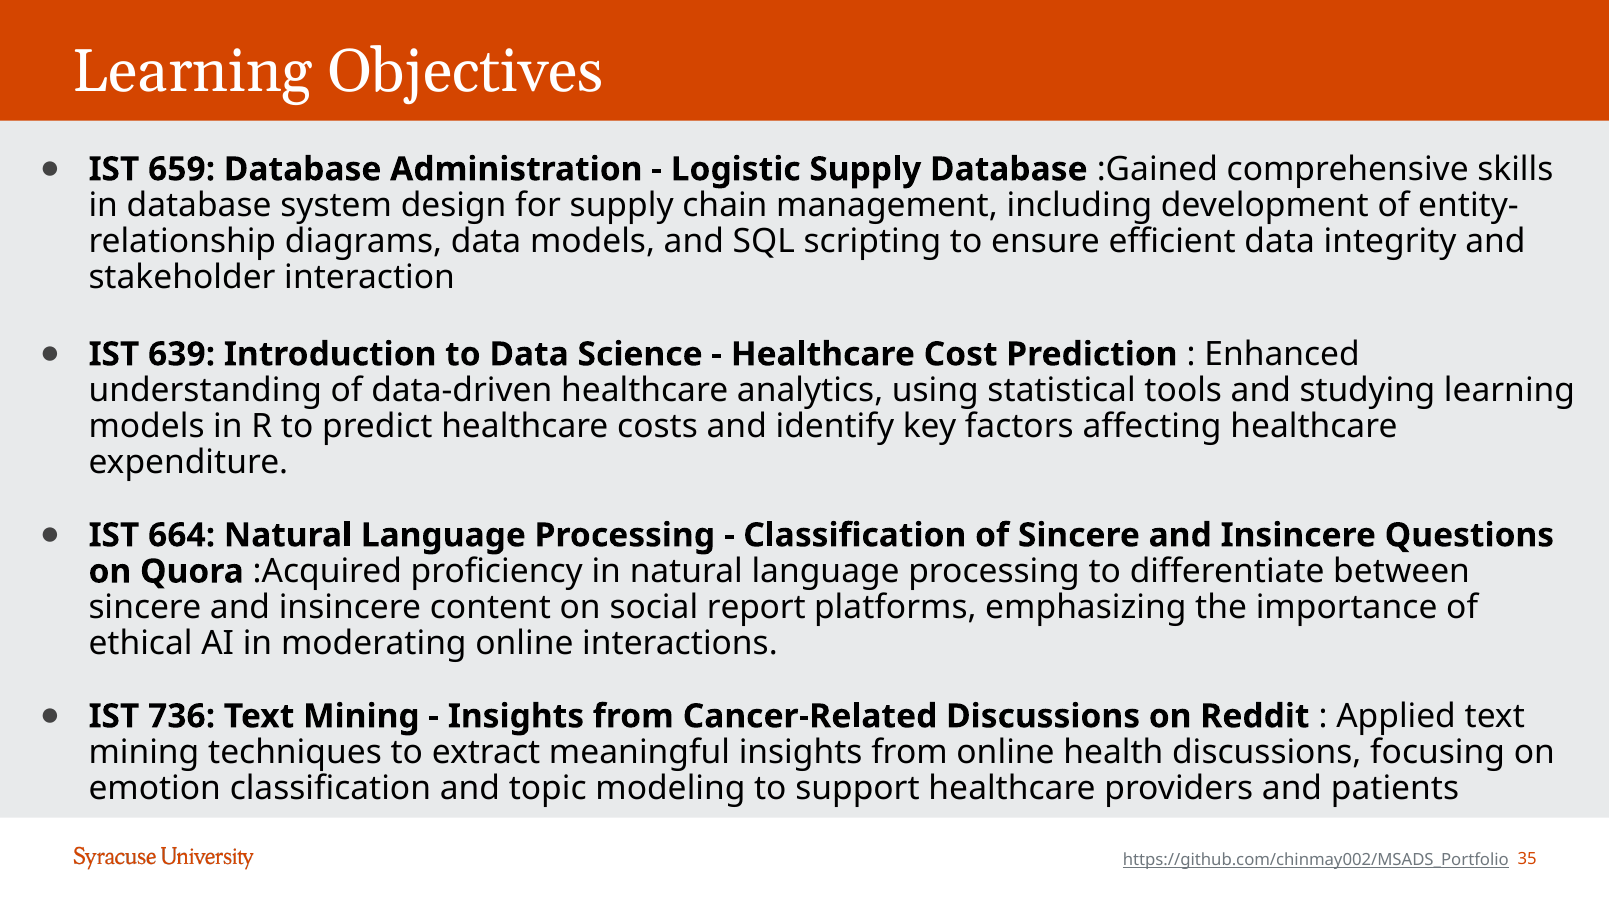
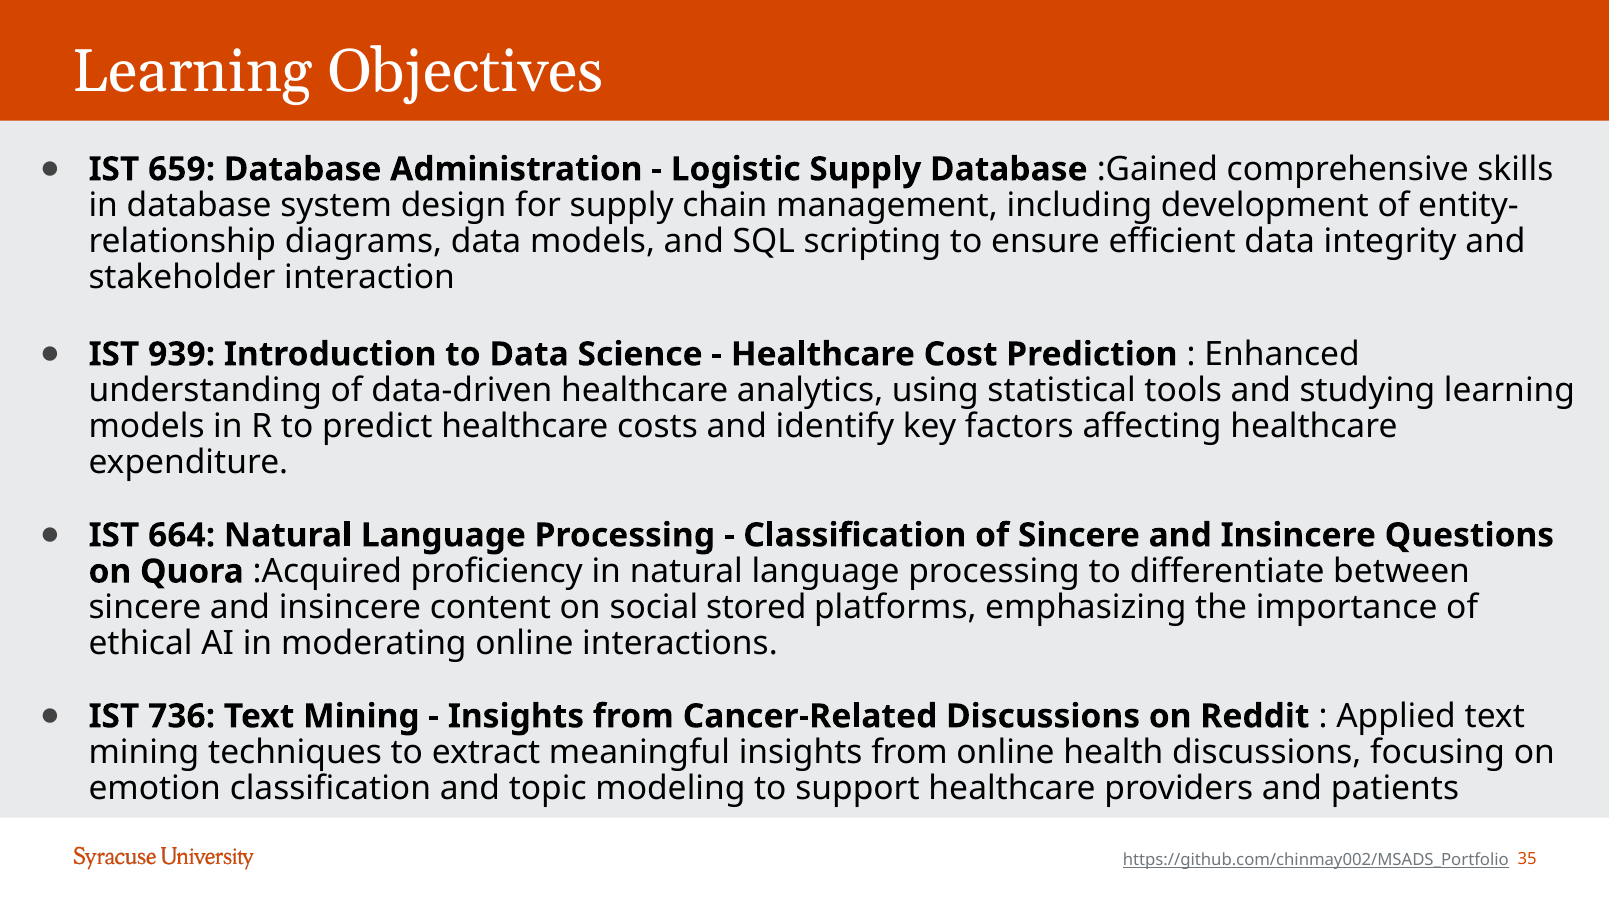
639: 639 -> 939 (182, 354)
report: report -> stored (756, 608)
